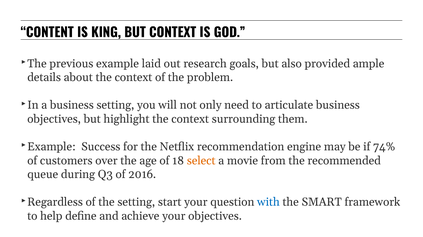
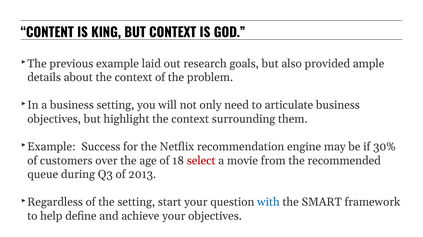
74%: 74% -> 30% (384, 147)
select colour: orange -> red (201, 161)
2016: 2016 -> 2013 (142, 175)
